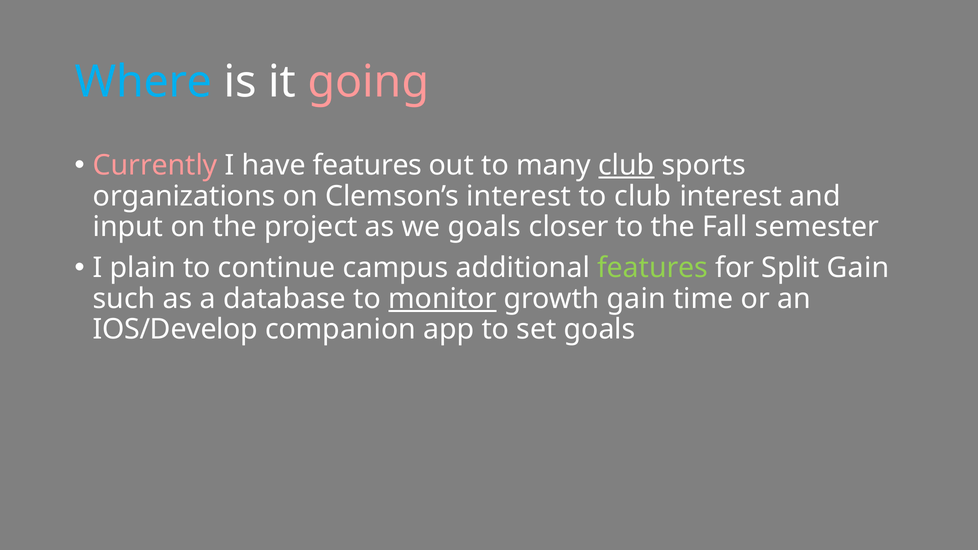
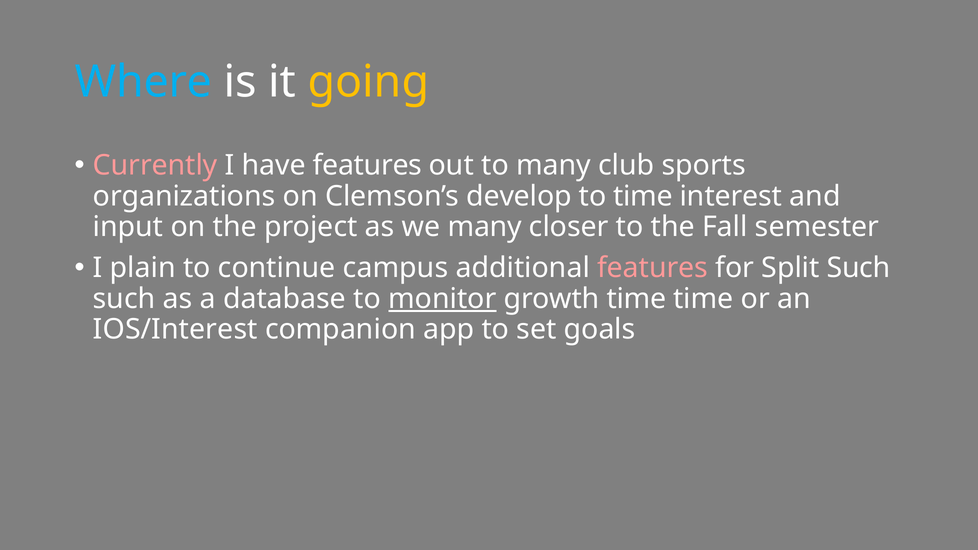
going colour: pink -> yellow (368, 82)
club underline: present -> none (626, 165)
Clemson’s interest: interest -> develop (519, 196)
to club: club -> time (643, 196)
we goals: goals -> many (485, 227)
features colour: light green -> pink (653, 268)
Split Gain: Gain -> Such (859, 268)
growth gain: gain -> time (636, 299)
IOS/Develop: IOS/Develop -> IOS/Interest (175, 330)
